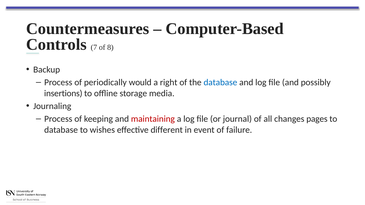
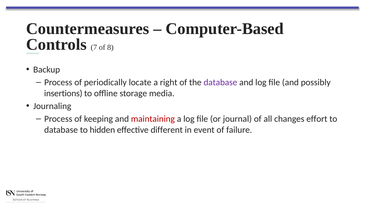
would: would -> locate (140, 83)
database colour: blue -> purple (220, 83)
pages: pages -> effort (317, 119)
wishes: wishes -> hidden (102, 130)
